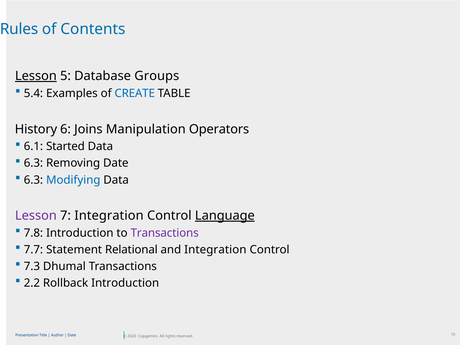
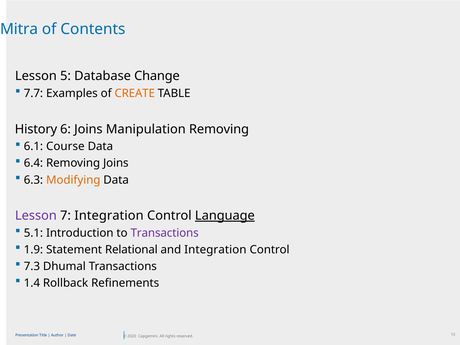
Rules: Rules -> Mitra (19, 29)
Lesson underline: present -> none (36, 76)
Groups: Groups -> Change (157, 76)
5.4: 5.4 -> 7.7 (33, 93)
CREATE colour: blue -> orange (135, 93)
Manipulation Operators: Operators -> Removing (219, 129)
Started: Started -> Course (65, 147)
6.3: 6.3 -> 6.4 (33, 163)
Removing Date: Date -> Joins (116, 163)
Modifying colour: blue -> orange (73, 180)
7.8: 7.8 -> 5.1 (33, 233)
7.7: 7.7 -> 1.9 (33, 250)
2.2: 2.2 -> 1.4 (32, 283)
Rollback Introduction: Introduction -> Refinements (125, 283)
